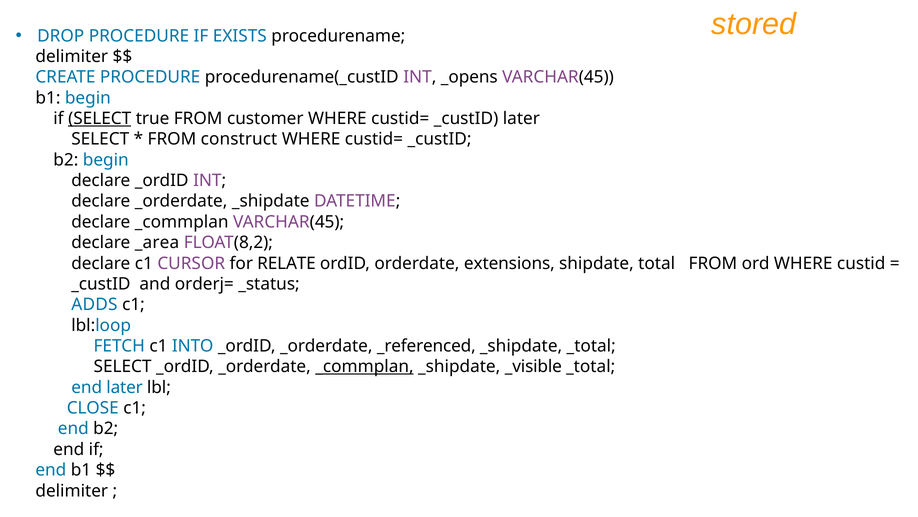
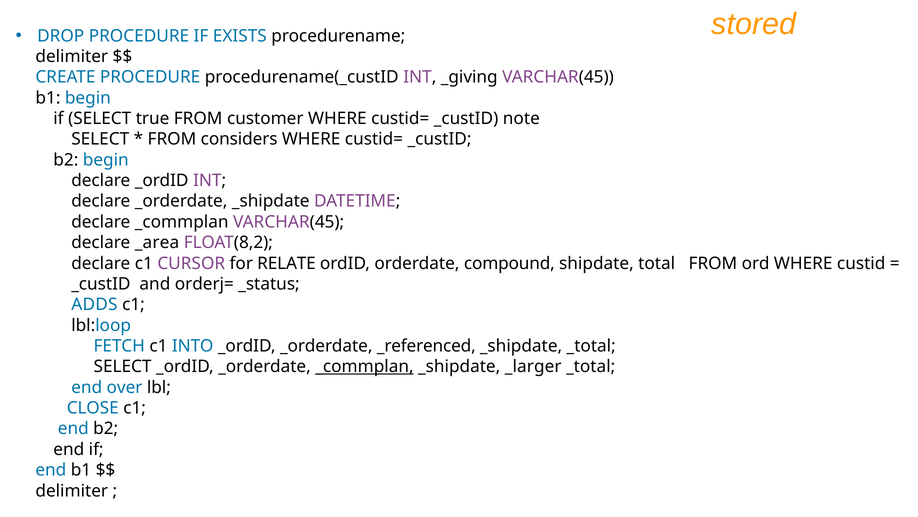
_opens: _opens -> _giving (469, 77)
SELECT underline: present -> none (100, 118)
_custID later: later -> note (521, 118)
construct: construct -> considers (239, 139)
extensions: extensions -> compound (509, 263)
_visible: _visible -> _larger (533, 366)
end later: later -> over (125, 387)
